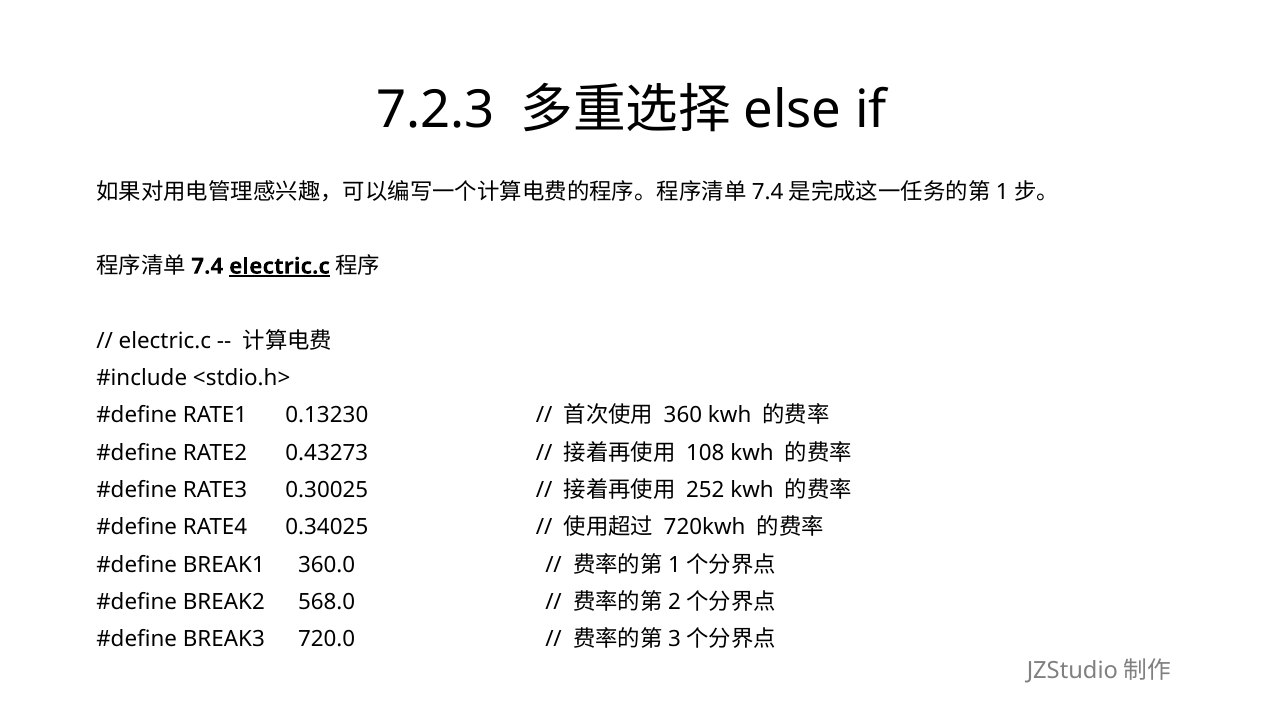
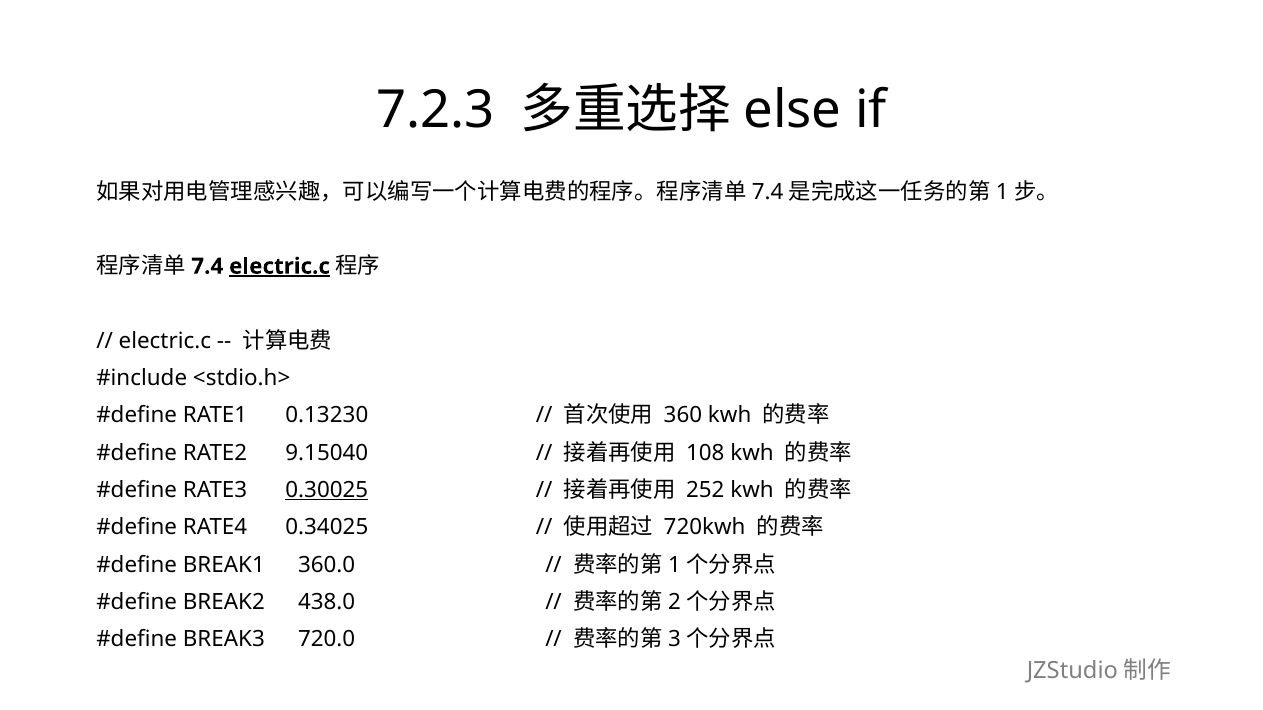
0.43273: 0.43273 -> 9.15040 (327, 453)
0.30025 underline: none -> present (327, 490)
568.0: 568.0 -> 438.0 (327, 602)
